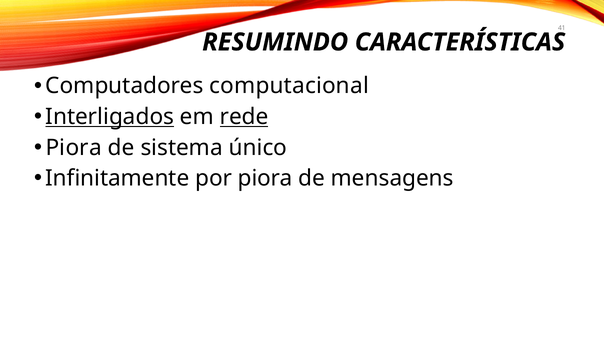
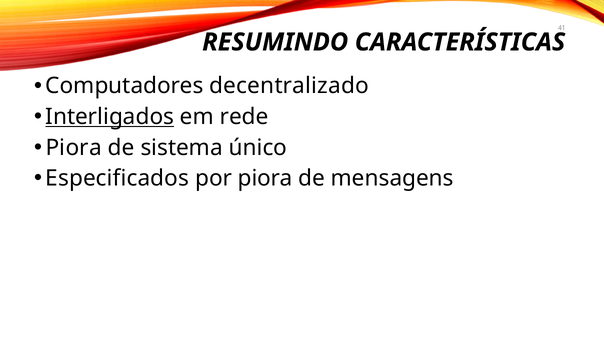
computacional: computacional -> decentralizado (289, 86)
rede underline: present -> none (244, 117)
Infinitamente: Infinitamente -> Especificados (117, 178)
